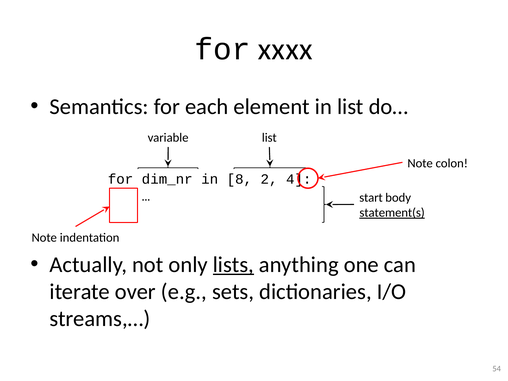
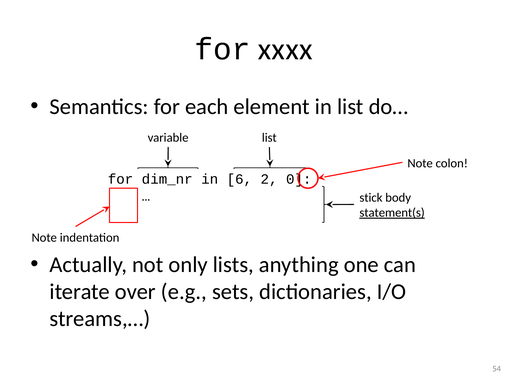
8: 8 -> 6 (239, 179)
4: 4 -> 0 (299, 179)
start: start -> stick (371, 197)
lists underline: present -> none (233, 265)
